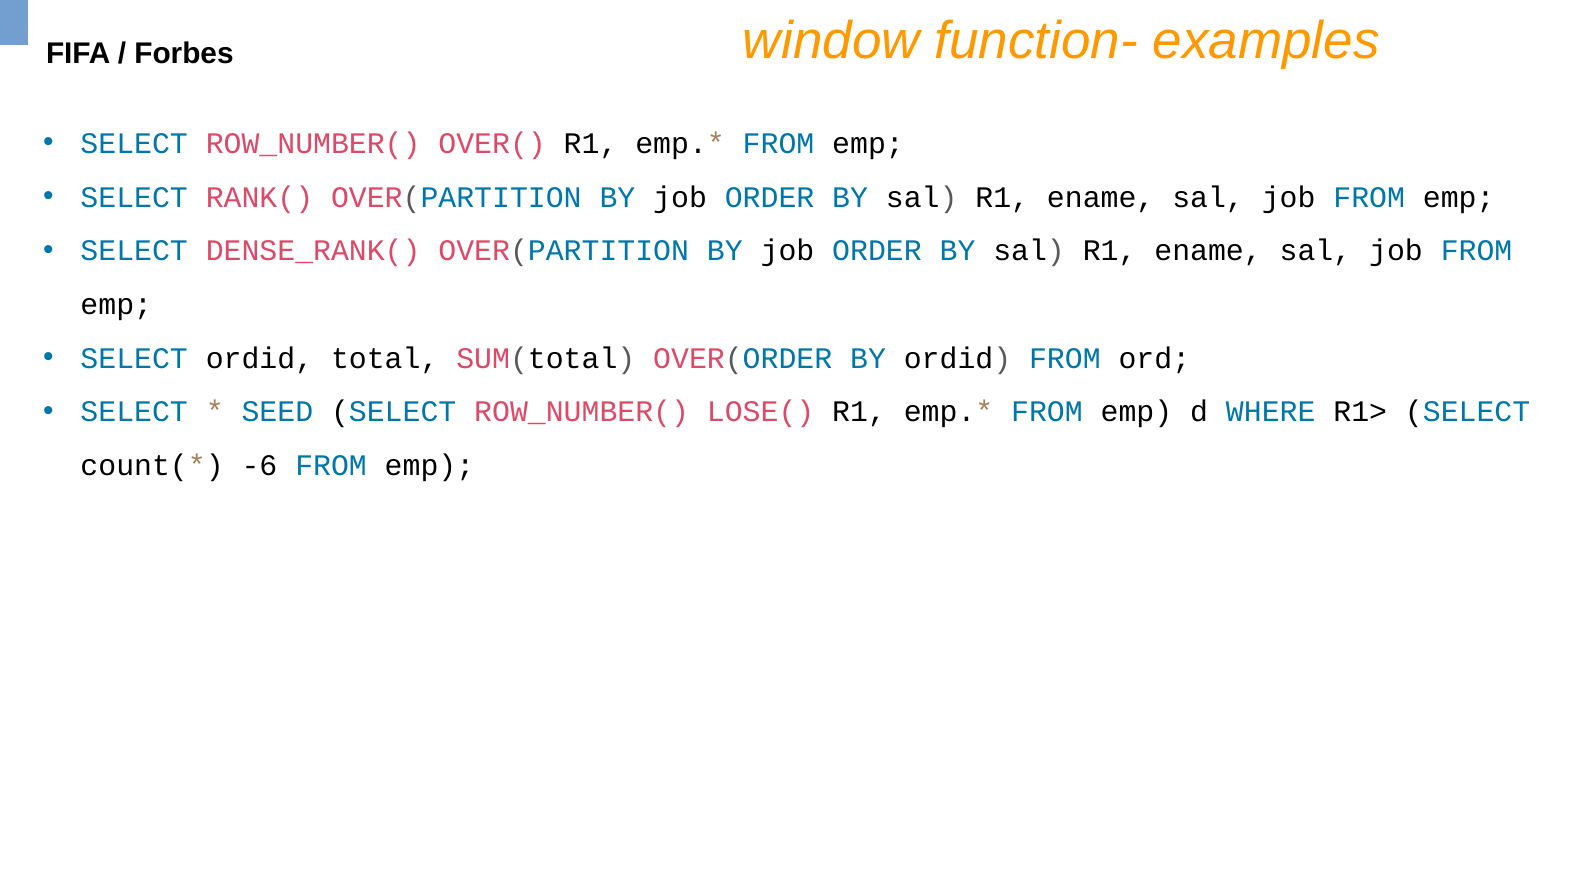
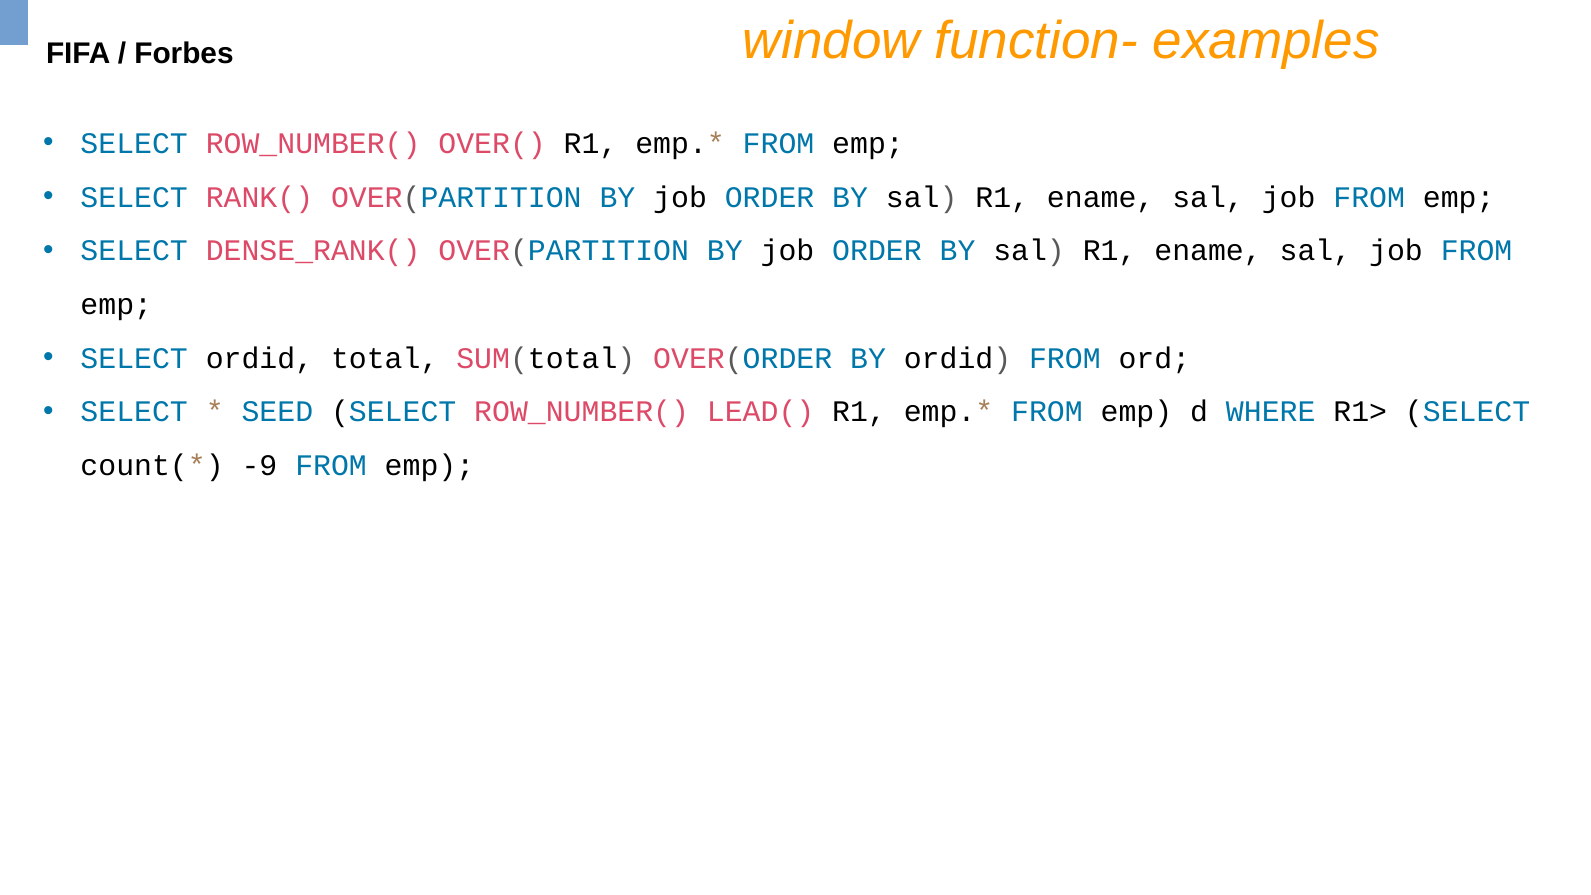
LOSE(: LOSE( -> LEAD( (761, 412)
-6: -6 -> -9 (259, 466)
